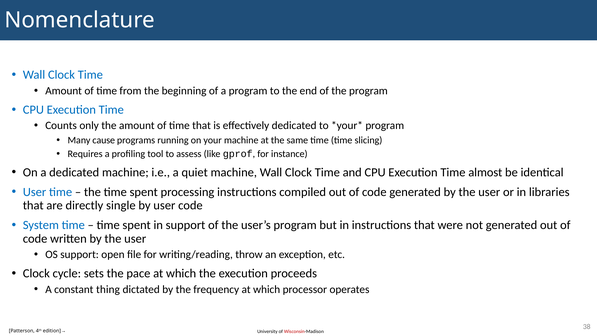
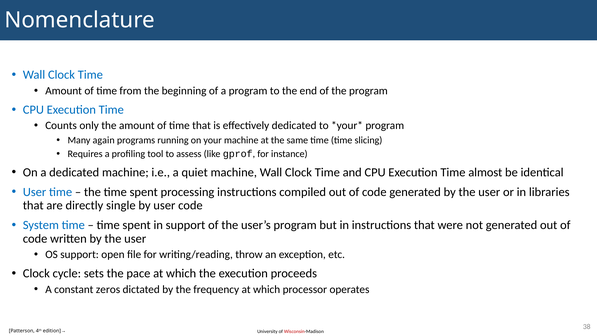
cause: cause -> again (104, 140)
thing: thing -> zeros (108, 289)
